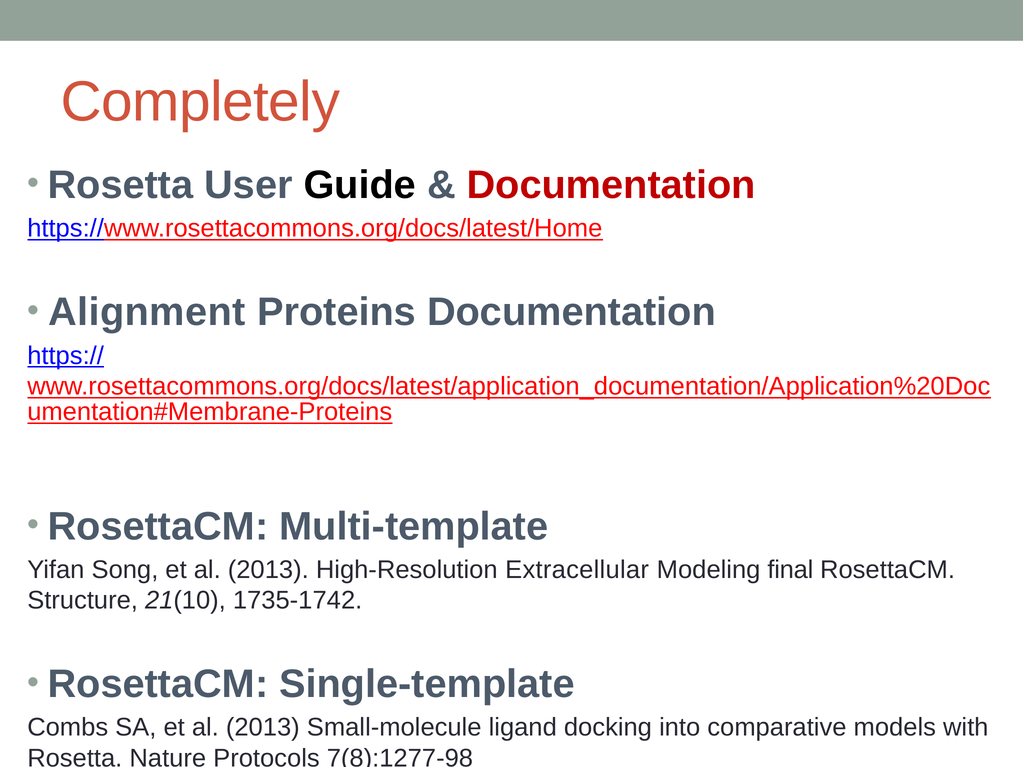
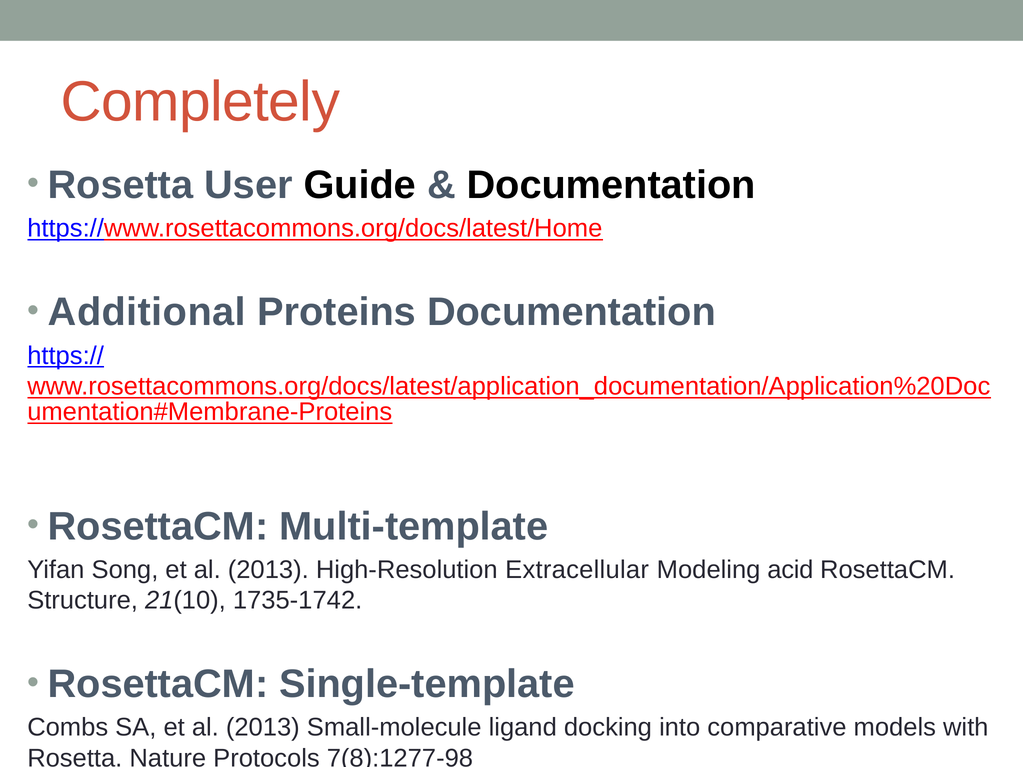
Documentation colour: red -> black (611, 185)
Alignment: Alignment -> Additional (147, 312)
final: final -> acid (790, 570)
